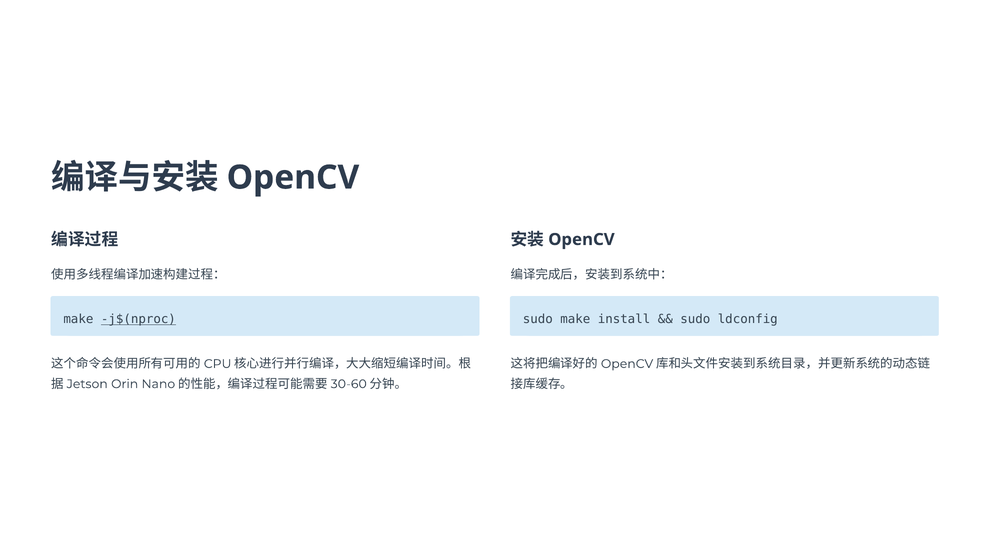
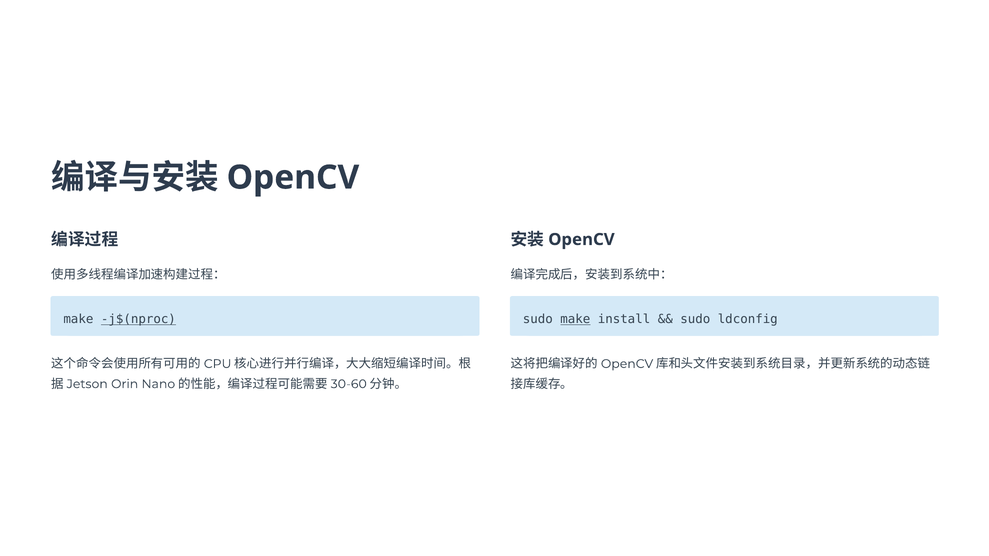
make underline: none -> present (575, 319)
